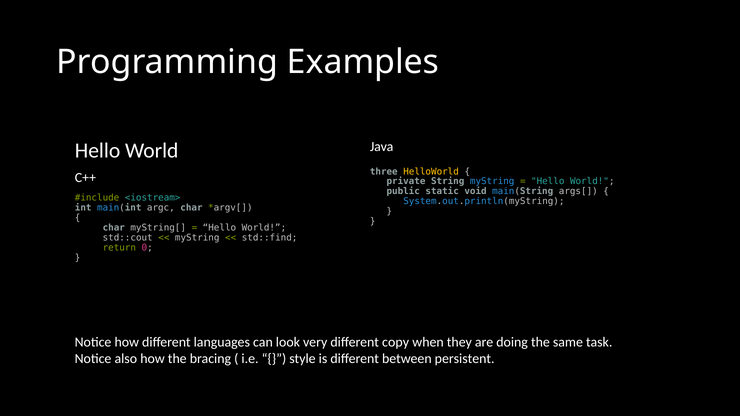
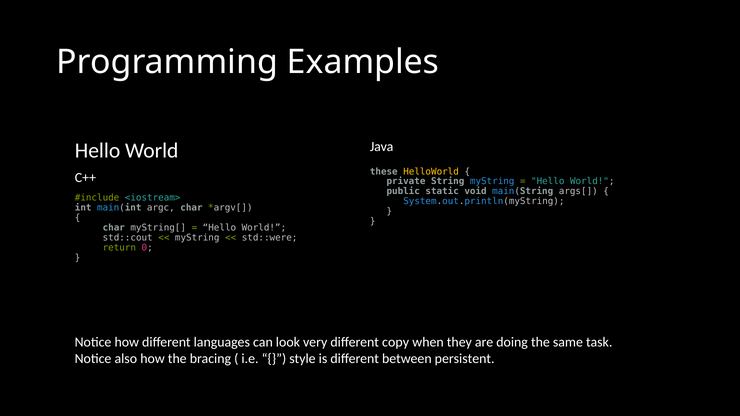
three: three -> these (384, 172)
std::find: std::find -> std::were (270, 238)
